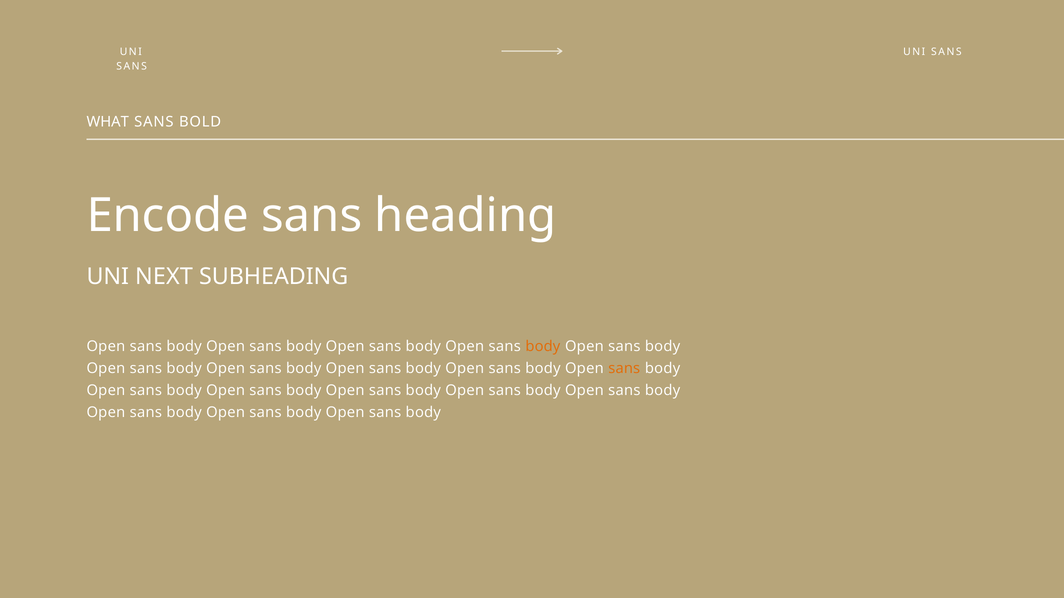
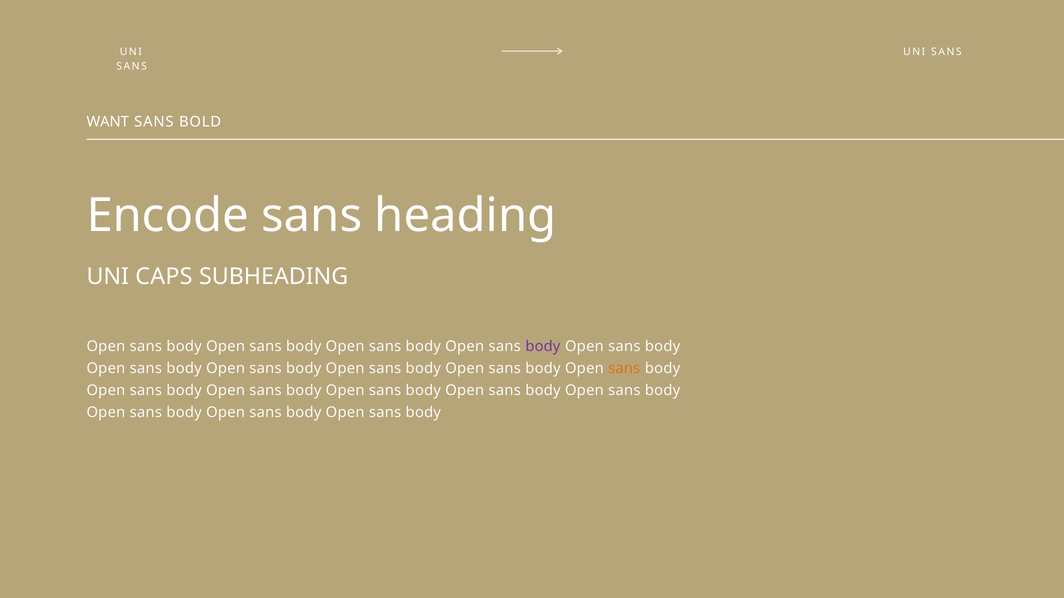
WHAT: WHAT -> WANT (108, 122)
NEXT: NEXT -> CAPS (164, 277)
body colour: orange -> purple (543, 346)
